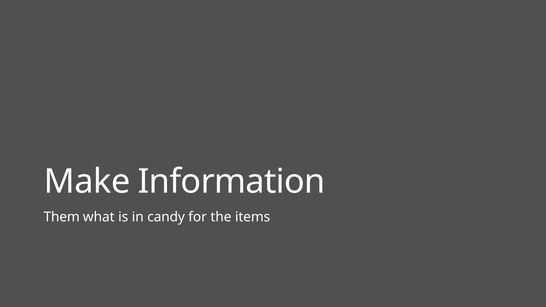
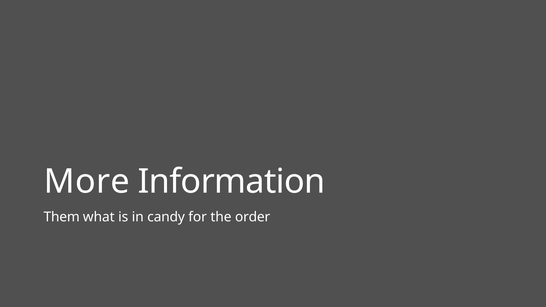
Make: Make -> More (87, 182)
items: items -> order (253, 217)
